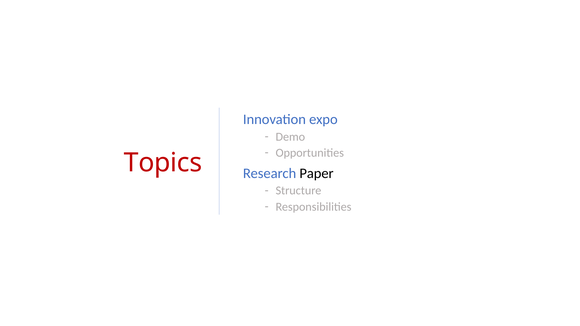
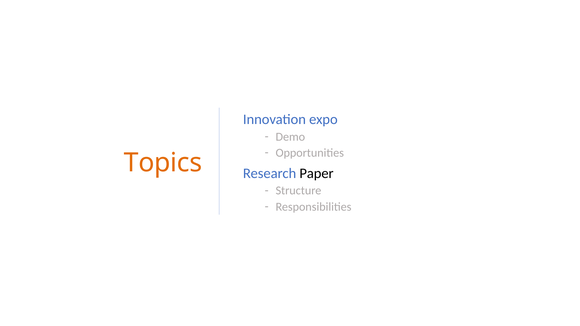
Topics colour: red -> orange (163, 163)
